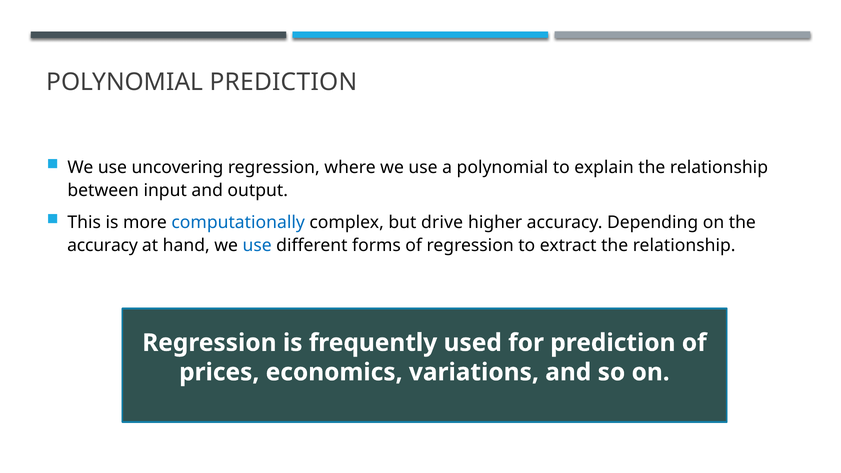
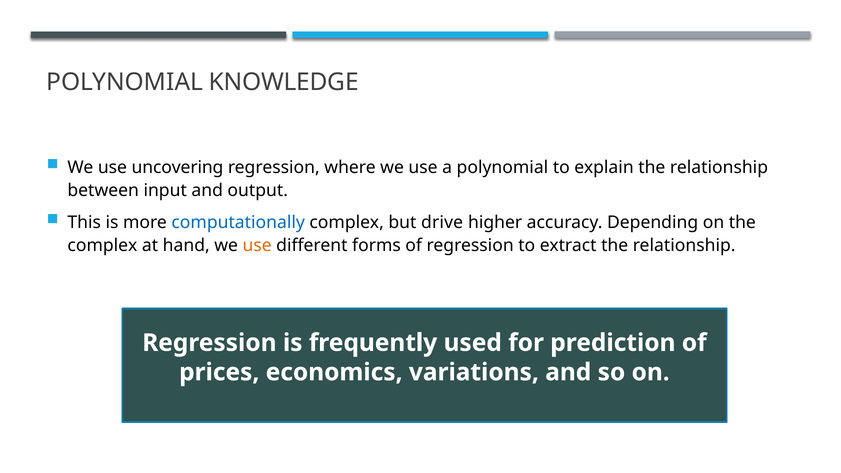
POLYNOMIAL PREDICTION: PREDICTION -> KNOWLEDGE (284, 82)
accuracy: accuracy -> complex (102, 245)
use colour: blue -> orange (257, 245)
